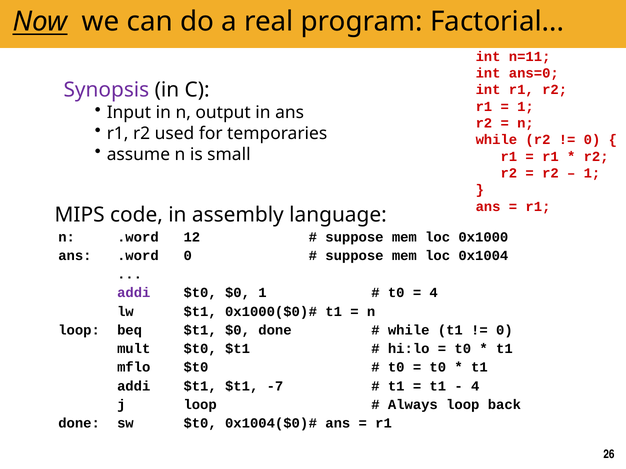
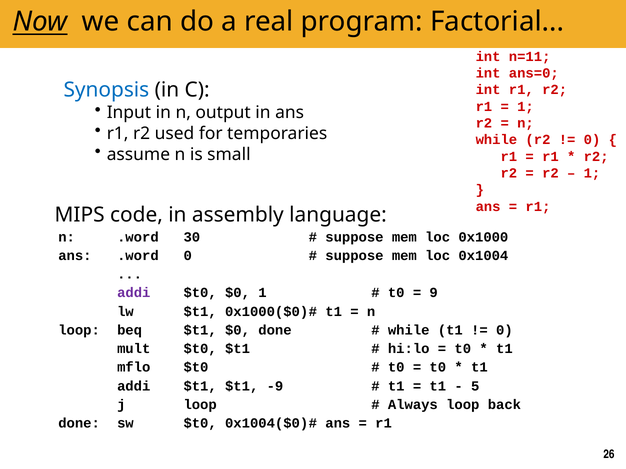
Synopsis colour: purple -> blue (106, 90)
12: 12 -> 30 (192, 237)
4: 4 -> 9 (434, 293)
-7: -7 -> -9 (275, 386)
4: 4 -> 5 (475, 386)
